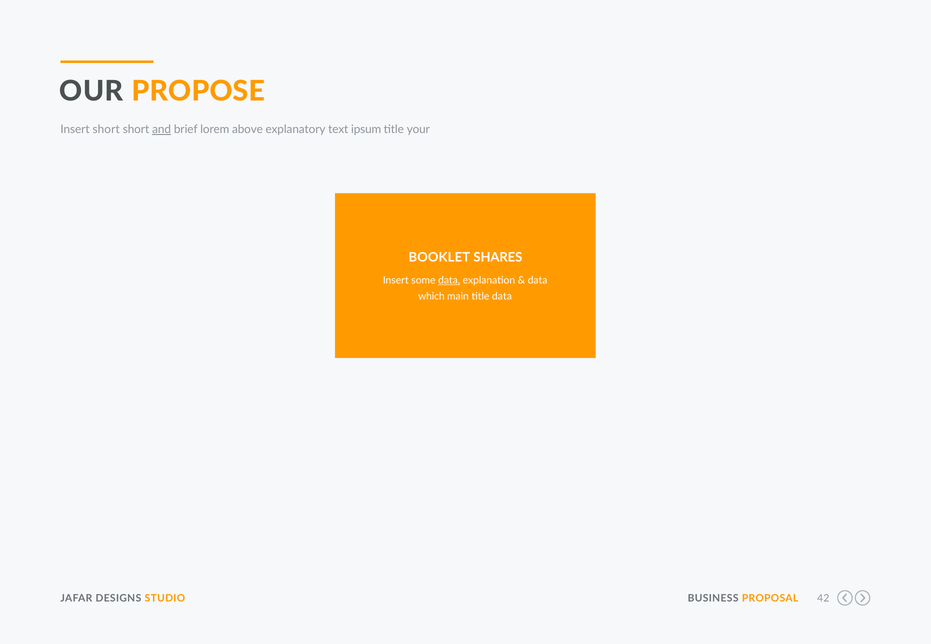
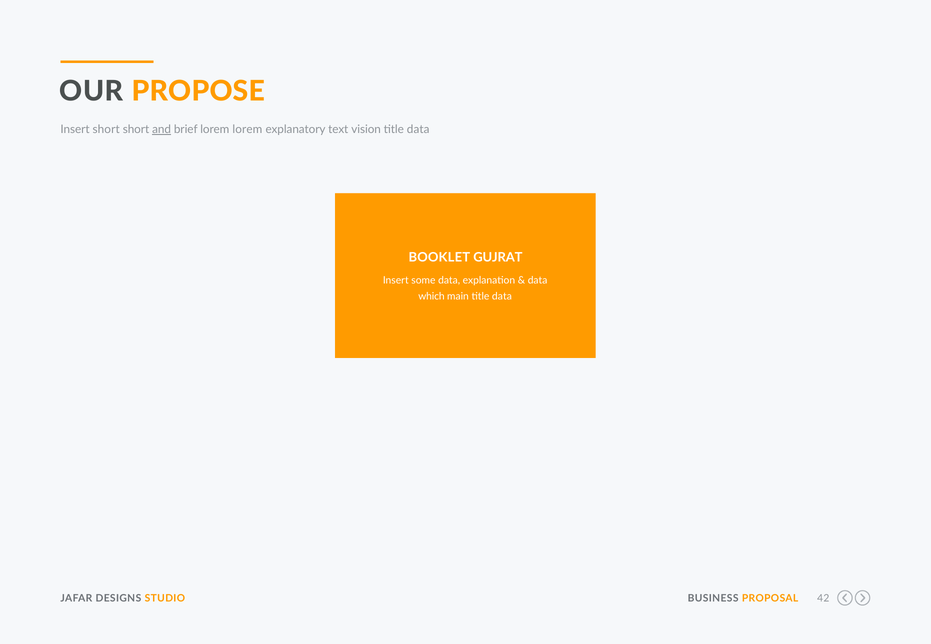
lorem above: above -> lorem (247, 130)
ipsum: ipsum -> vision (366, 130)
your: your -> data (418, 130)
SHARES: SHARES -> GUJRAT (498, 258)
data underline: present -> none (449, 281)
